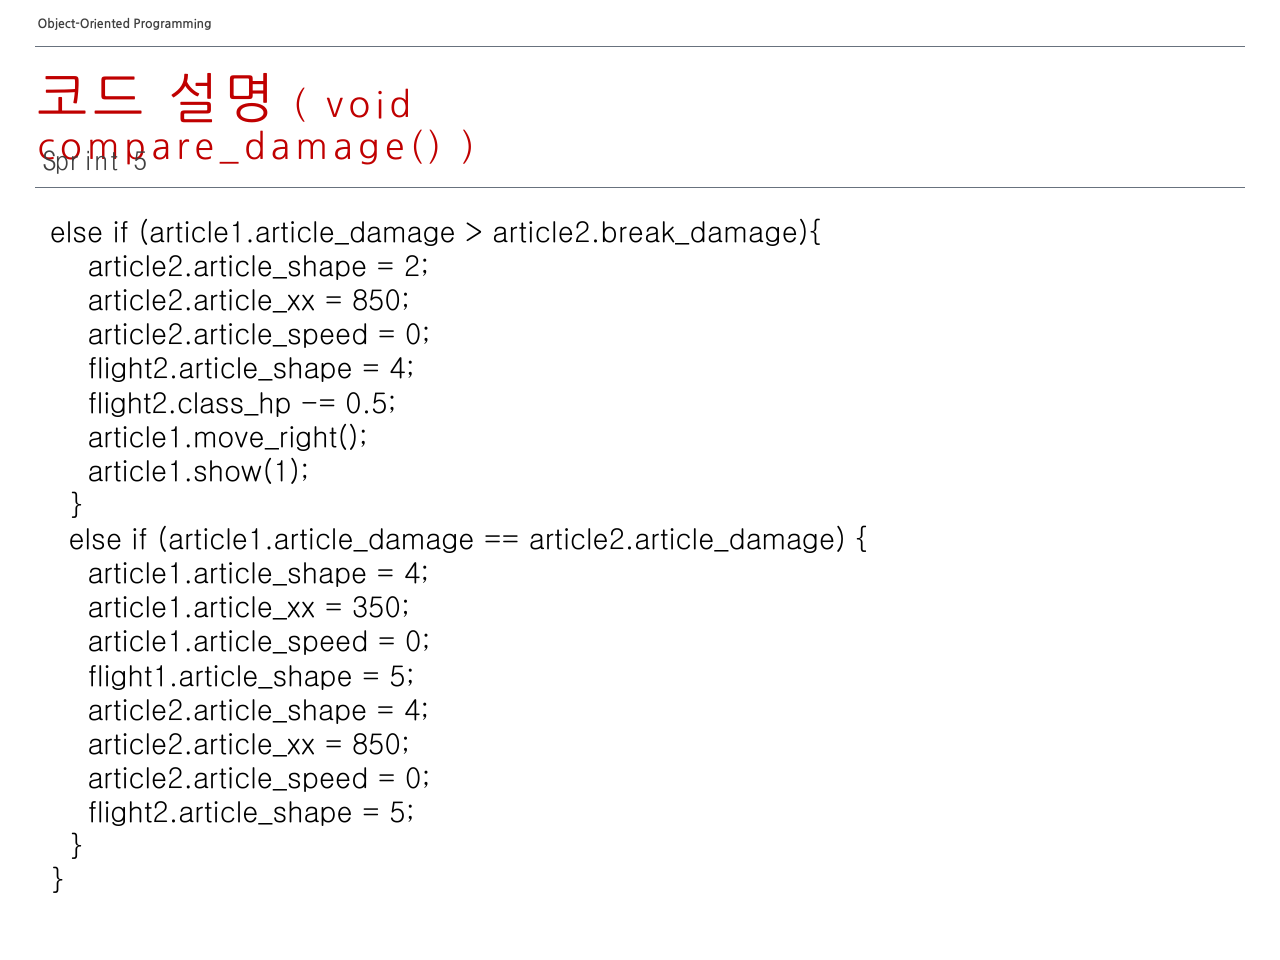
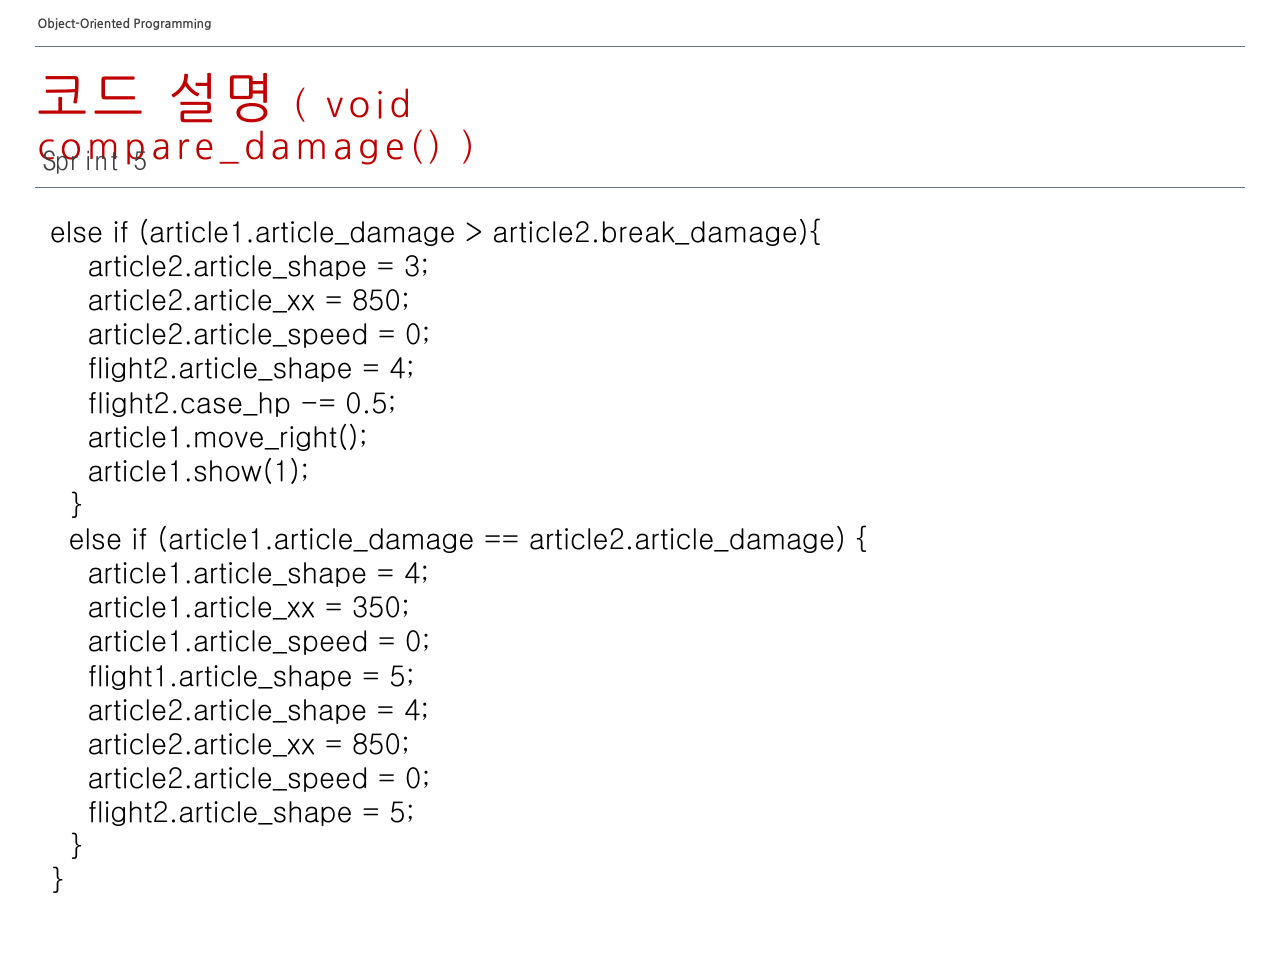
2: 2 -> 3 (417, 267)
flight2.class_hp: flight2.class_hp -> flight2.case_hp (189, 404)
